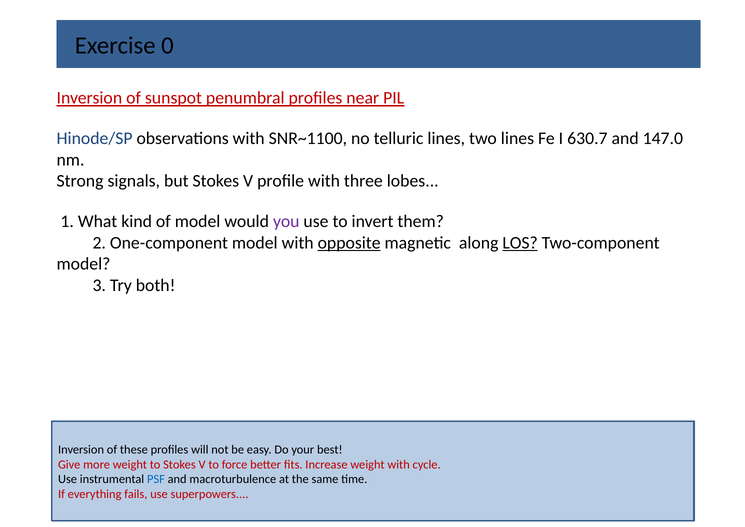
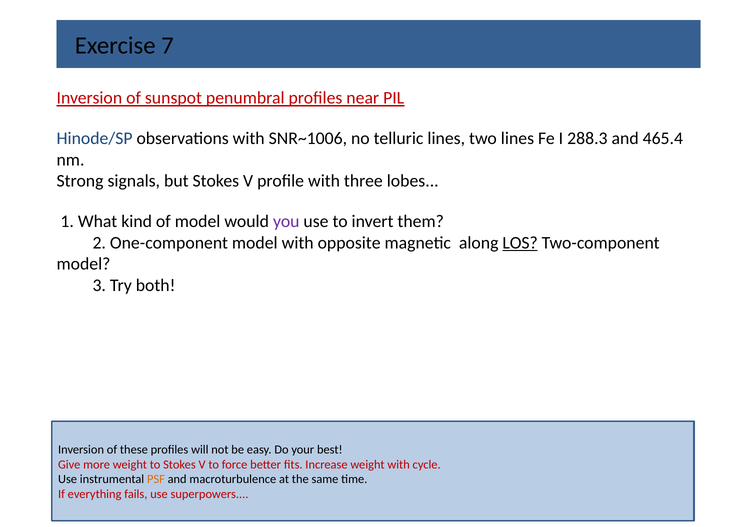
0: 0 -> 7 (167, 46)
SNR~1100: SNR~1100 -> SNR~1006 (308, 138)
630.7: 630.7 -> 288.3 (587, 138)
147.0: 147.0 -> 465.4 (663, 138)
opposite underline: present -> none (349, 242)
PSF colour: blue -> orange (156, 479)
